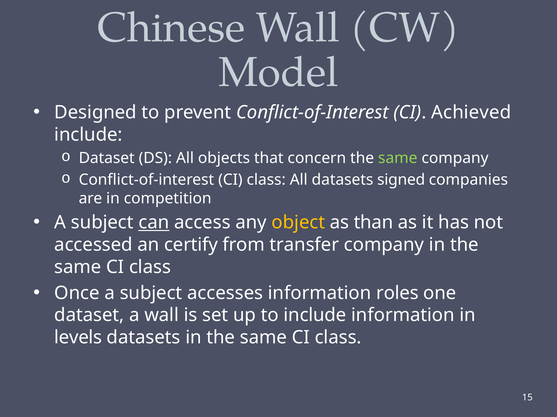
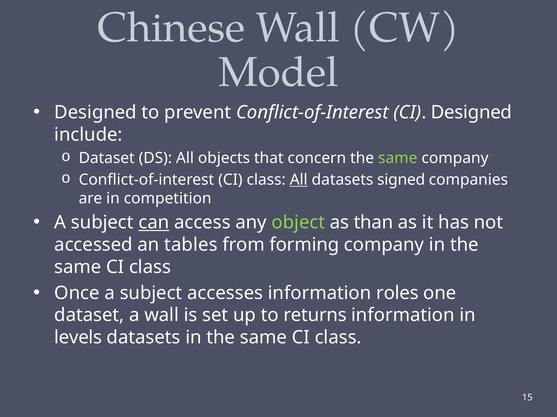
CI Achieved: Achieved -> Designed (471, 113)
All underline: none -> present (299, 180)
object colour: yellow -> light green (298, 223)
certify: certify -> tables (191, 245)
transfer: transfer -> forming (304, 245)
to include: include -> returns (315, 316)
